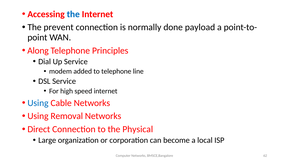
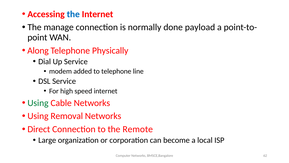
prevent: prevent -> manage (59, 27)
Principles: Principles -> Physically (110, 50)
Using colour: blue -> green (38, 103)
Physical: Physical -> Remote (138, 129)
